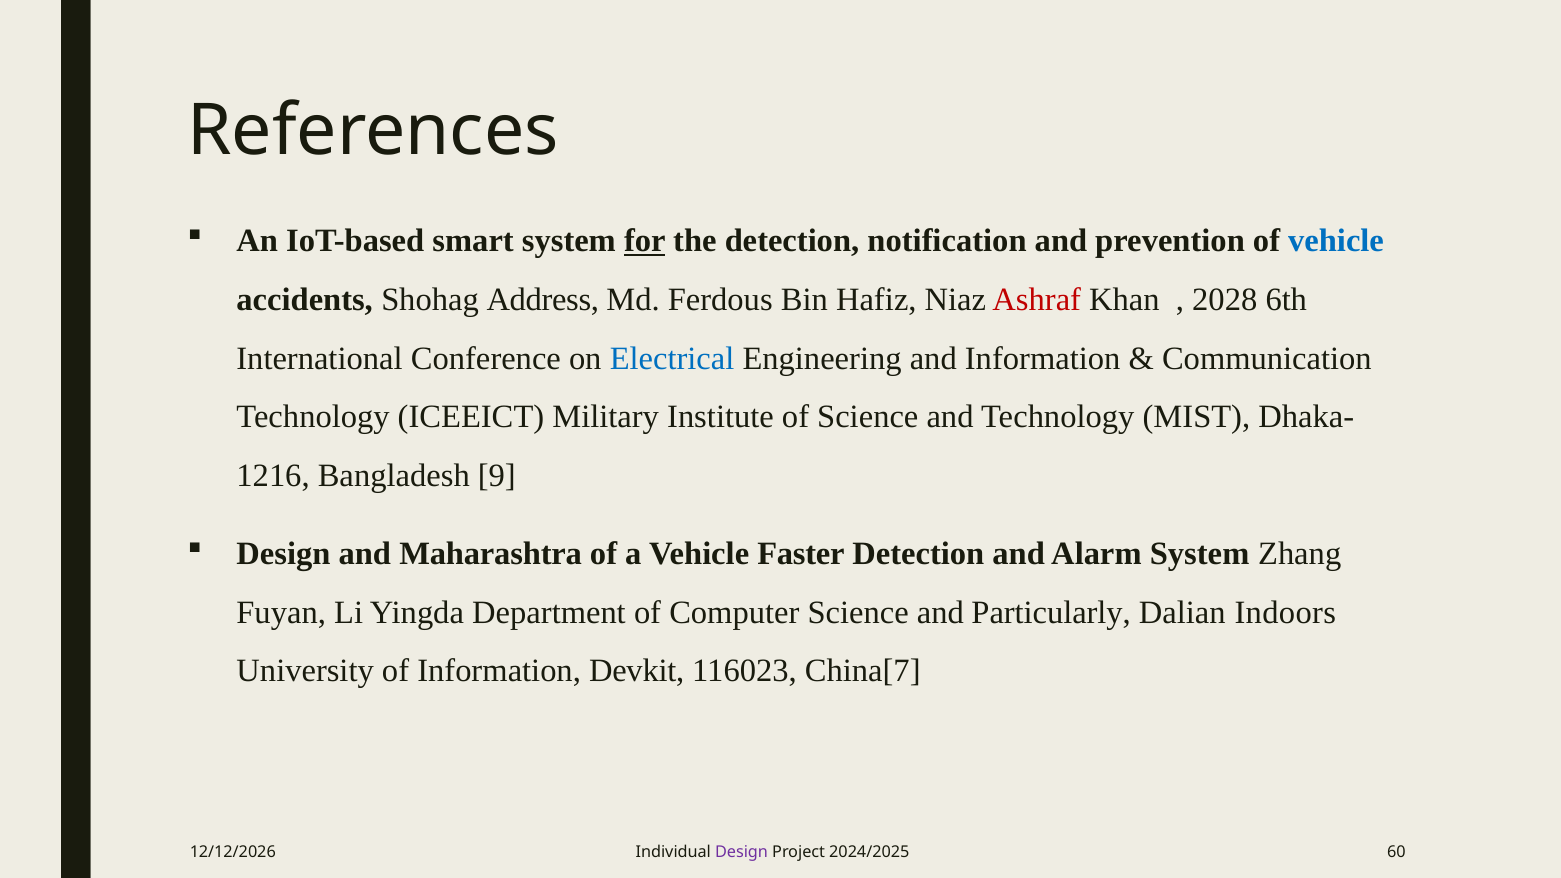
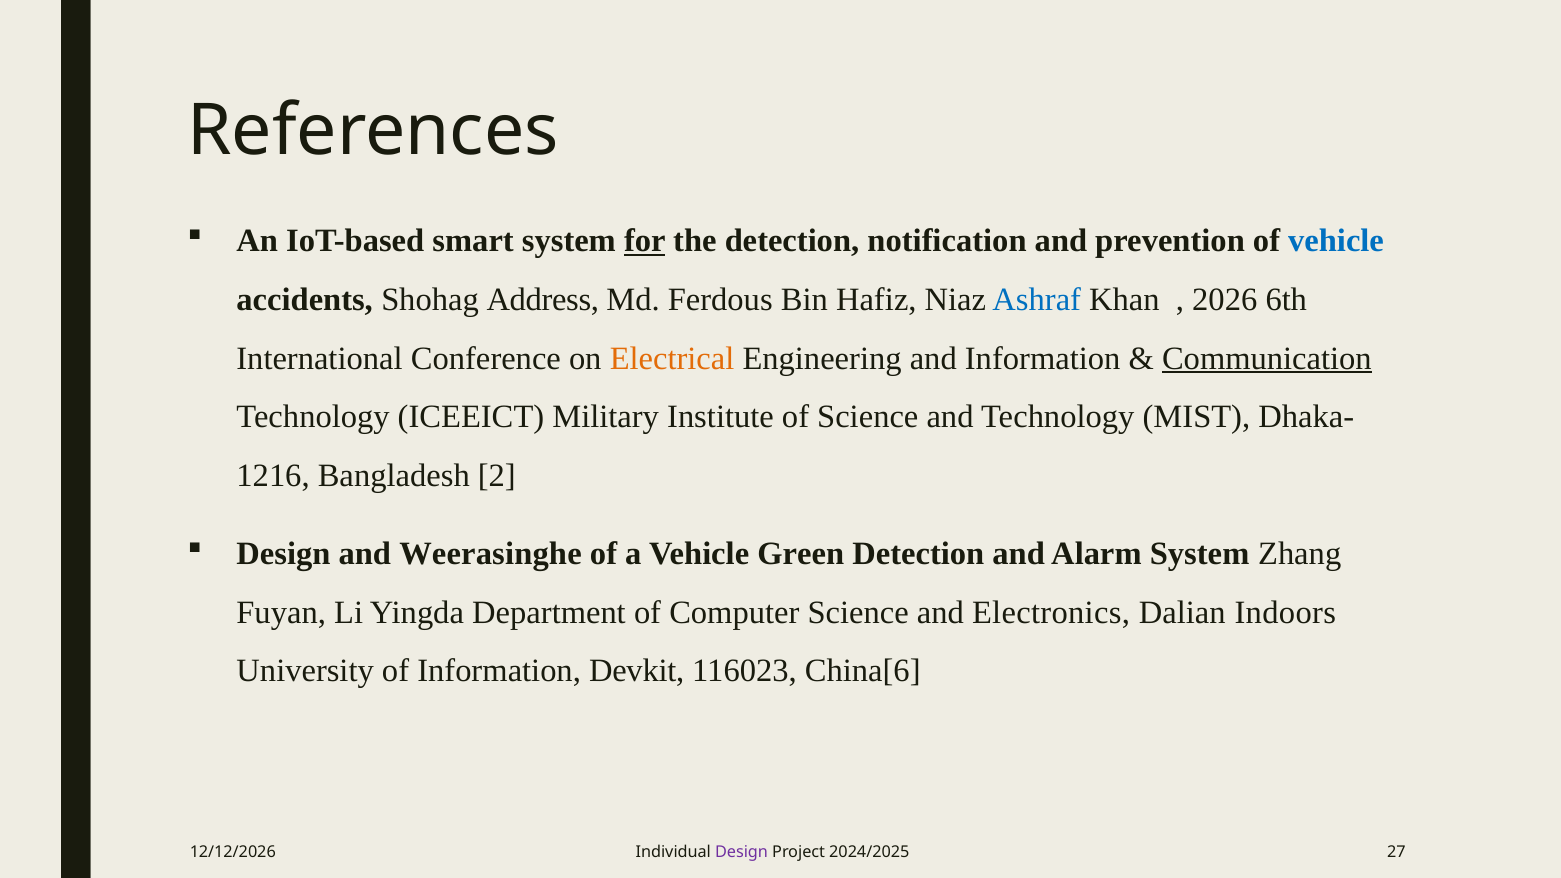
Ashraf colour: red -> blue (1037, 300)
2028: 2028 -> 2026 (1225, 300)
Electrical colour: blue -> orange (672, 358)
Communication underline: none -> present (1267, 358)
9: 9 -> 2 (497, 476)
Maharashtra: Maharashtra -> Weerasinghe (490, 554)
Faster: Faster -> Green (801, 554)
Particularly: Particularly -> Electronics (1051, 612)
China[7: China[7 -> China[6 (863, 671)
60: 60 -> 27 (1396, 852)
